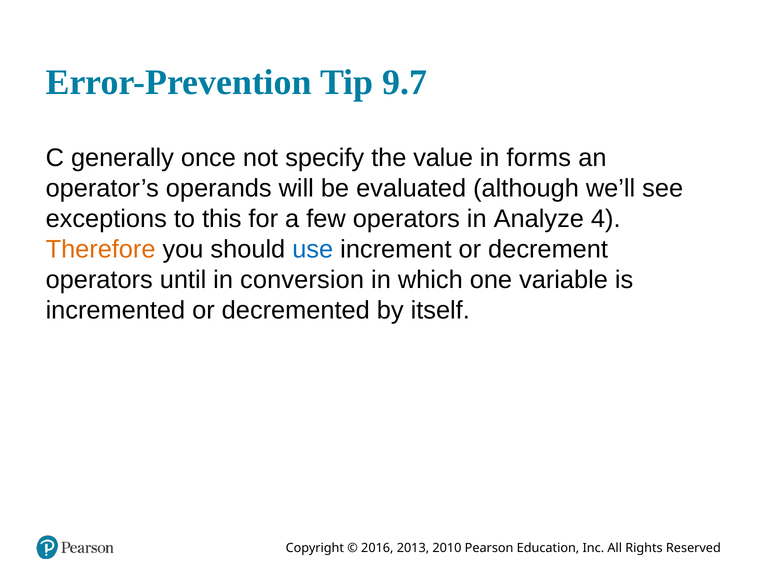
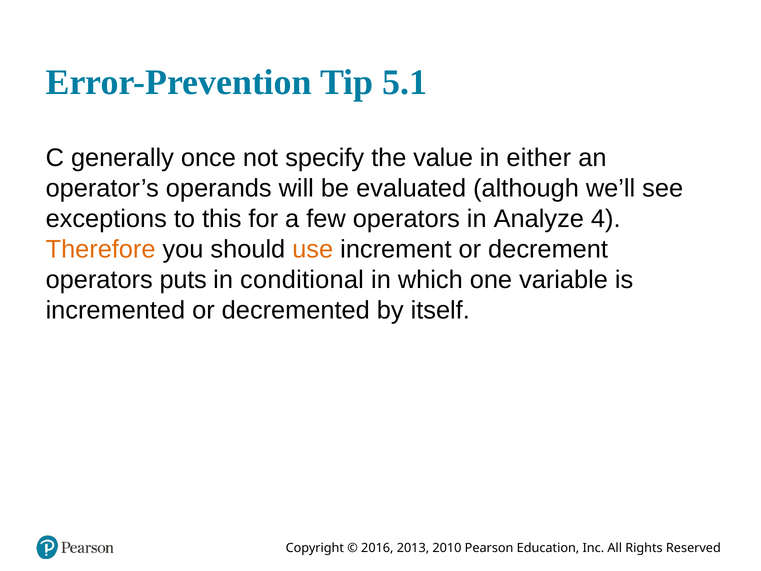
9.7: 9.7 -> 5.1 (405, 83)
forms: forms -> either (539, 158)
use colour: blue -> orange (313, 249)
until: until -> puts (183, 280)
conversion: conversion -> conditional (302, 280)
